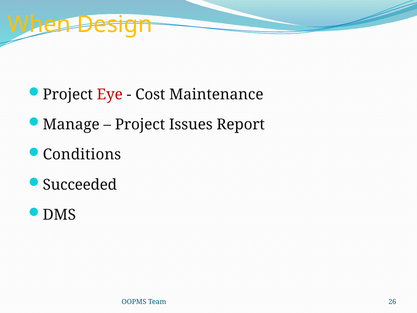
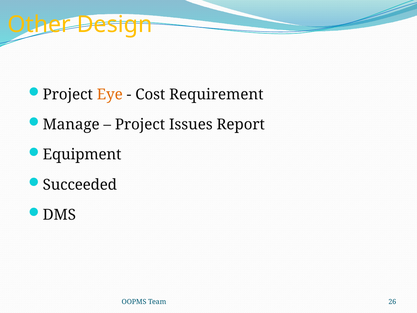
When: When -> Other (39, 25)
Eye colour: red -> orange (110, 94)
Maintenance: Maintenance -> Requirement (216, 94)
Conditions: Conditions -> Equipment (82, 155)
